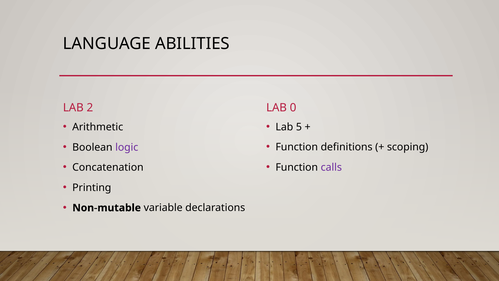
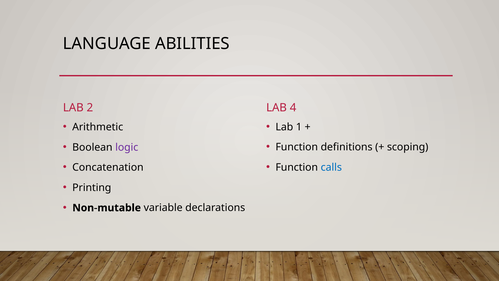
0: 0 -> 4 (293, 108)
5: 5 -> 1 (299, 127)
calls colour: purple -> blue (331, 167)
